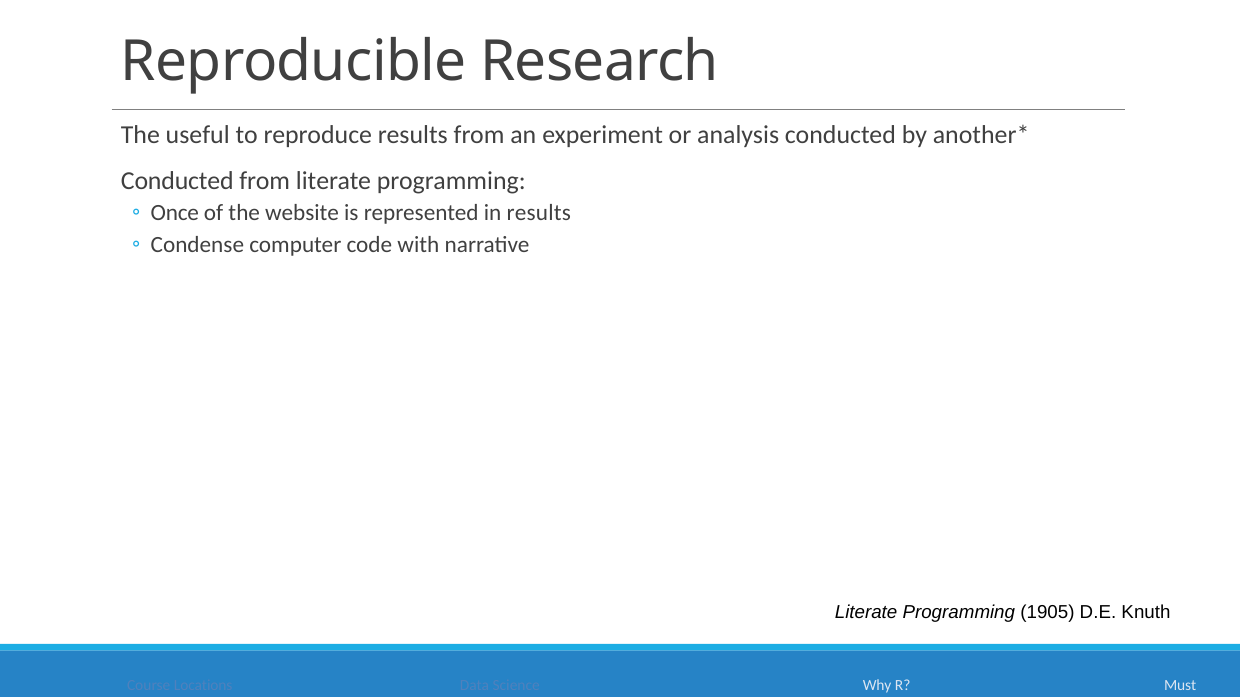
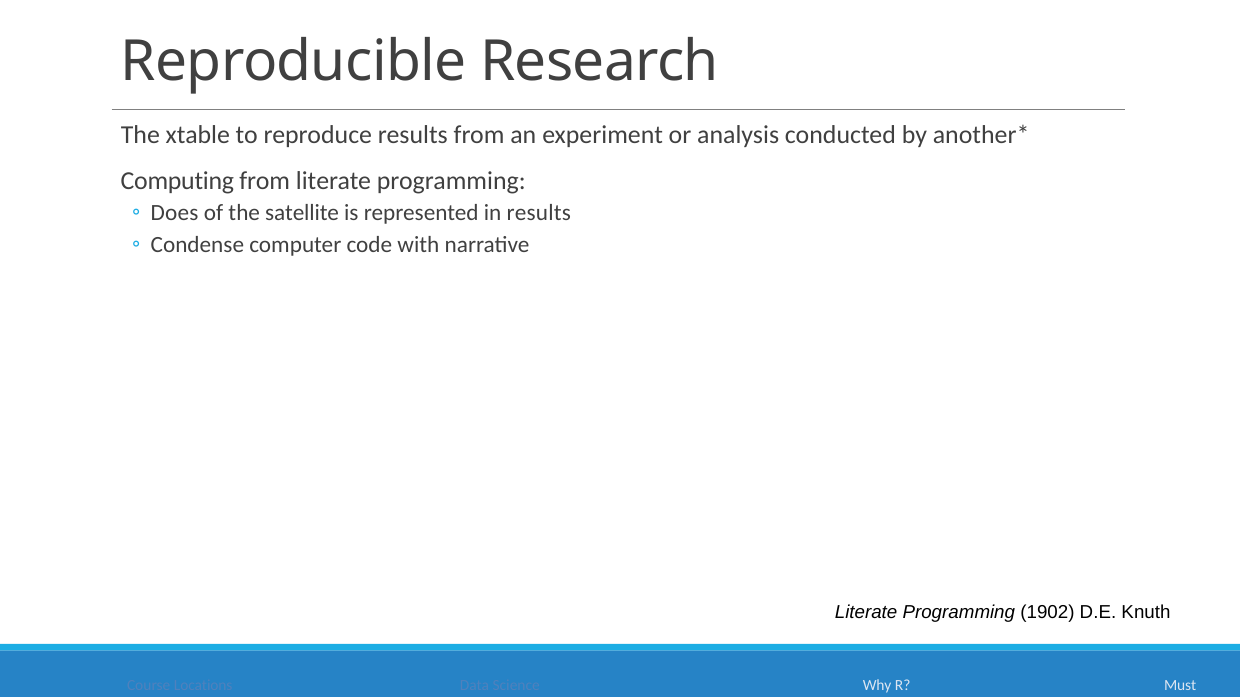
useful: useful -> xtable (198, 135)
Conducted: Conducted -> Computing (177, 181)
Once: Once -> Does (175, 213)
website: website -> satellite (302, 213)
1905: 1905 -> 1902 (1047, 612)
